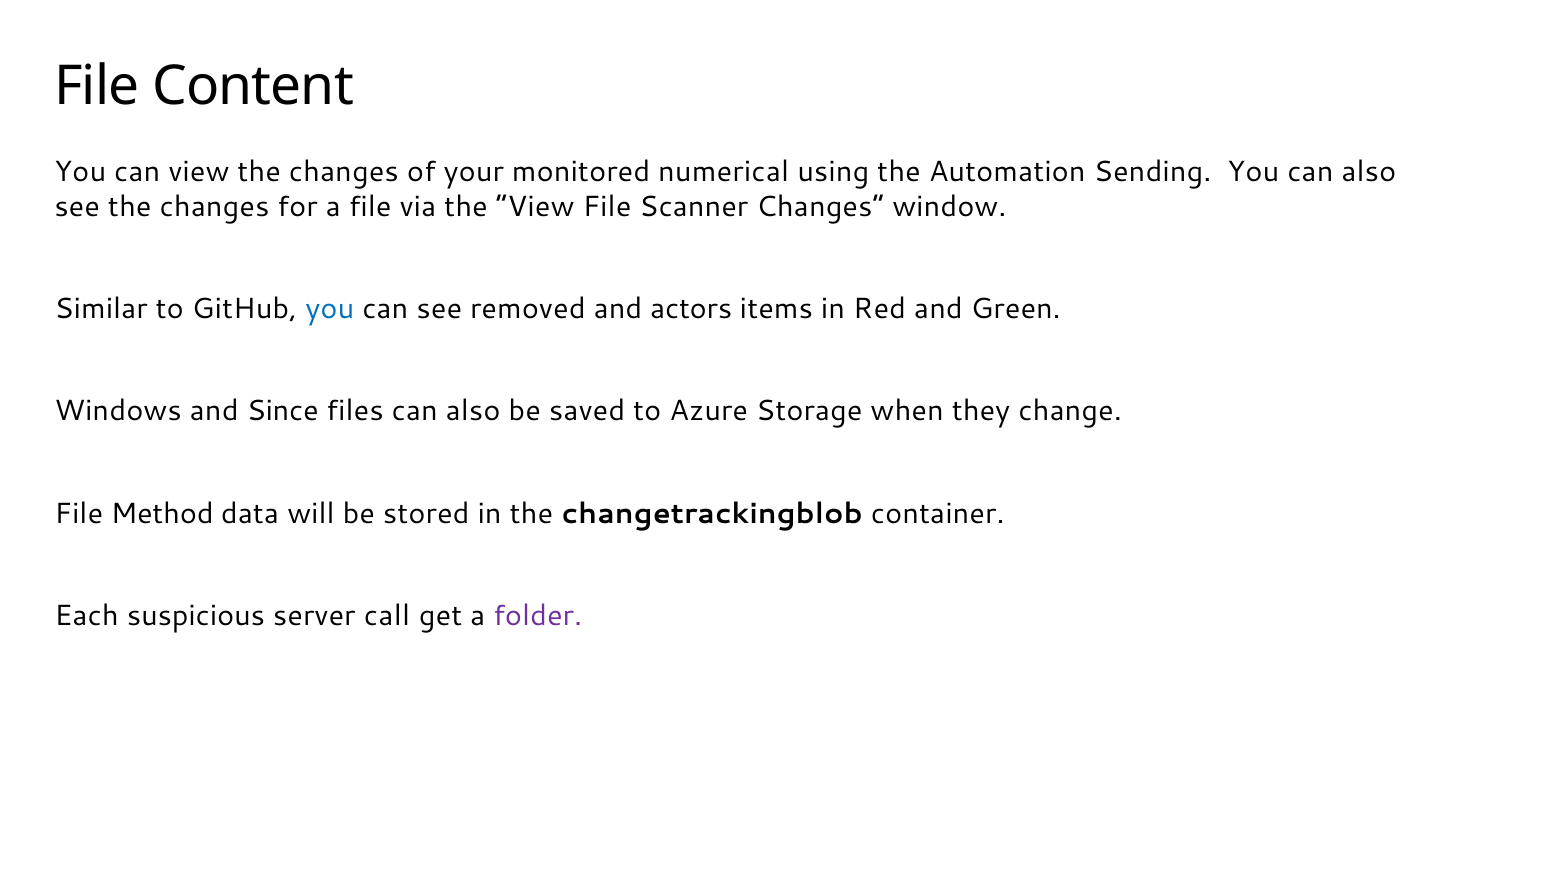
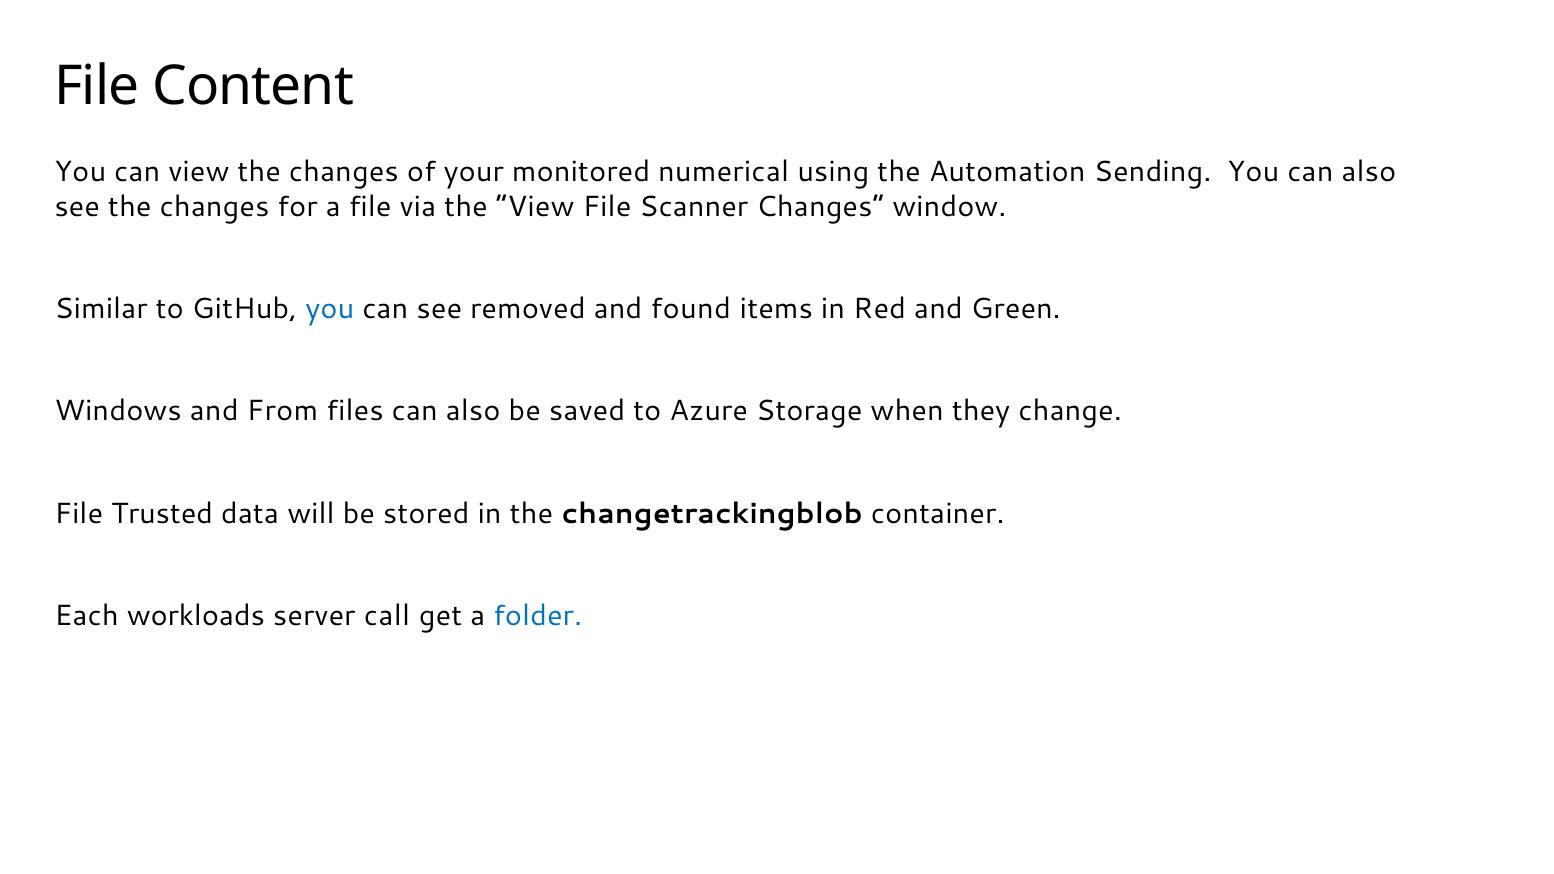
actors: actors -> found (691, 309)
Since: Since -> From (282, 411)
Method: Method -> Trusted (162, 514)
suspicious: suspicious -> workloads (196, 616)
folder colour: purple -> blue (538, 616)
